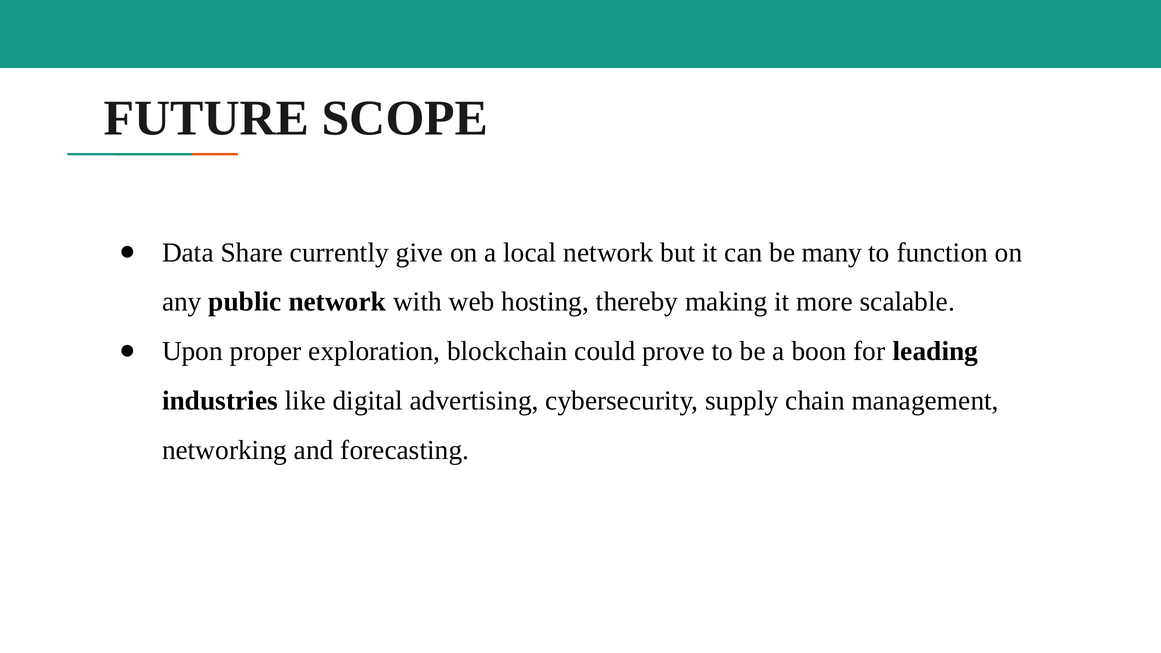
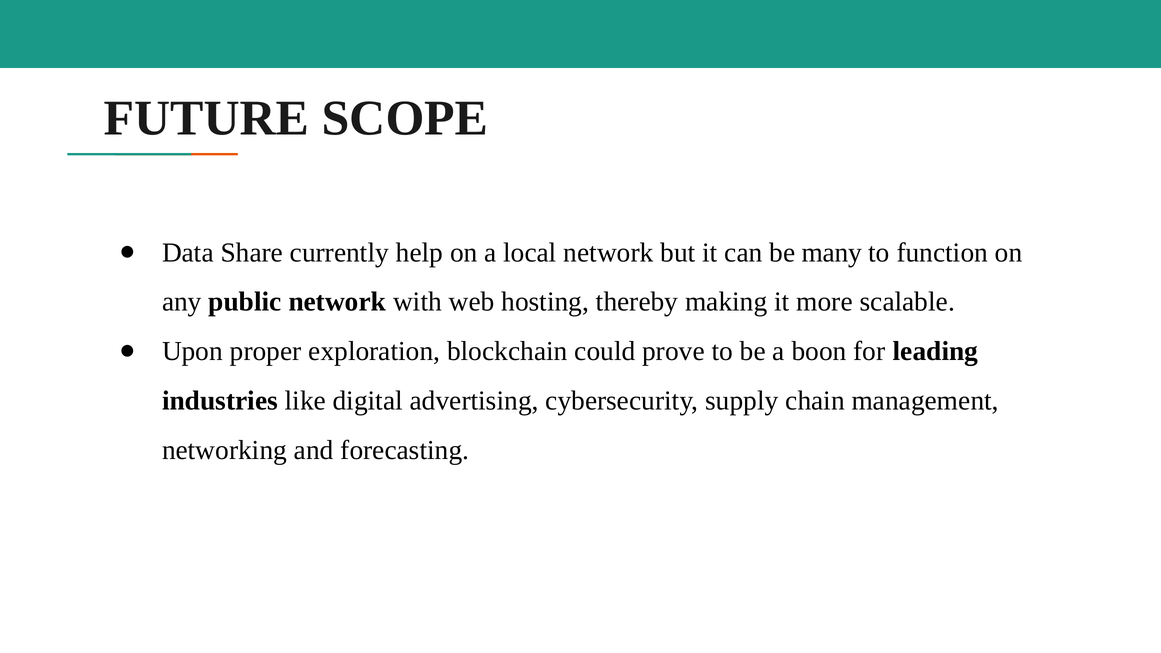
give: give -> help (419, 253)
